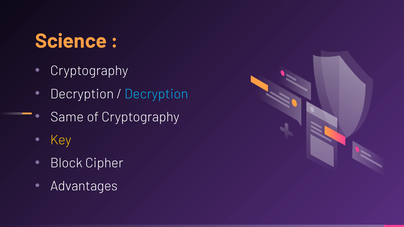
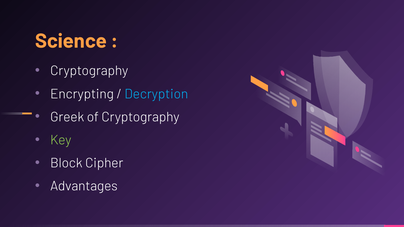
Decryption: Decryption -> Encrypting (82, 94)
Same: Same -> Greek (67, 117)
Key colour: yellow -> light green (61, 140)
